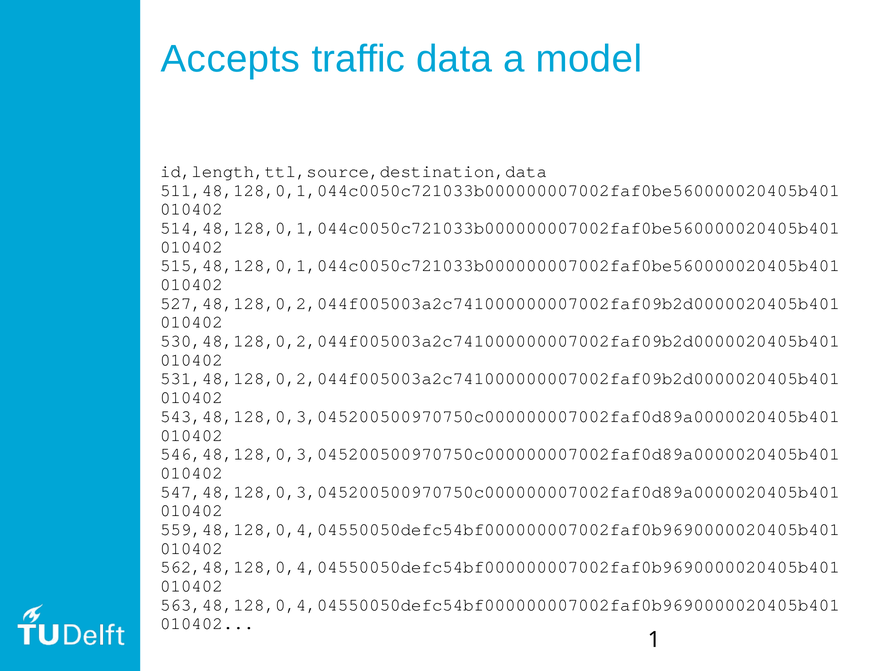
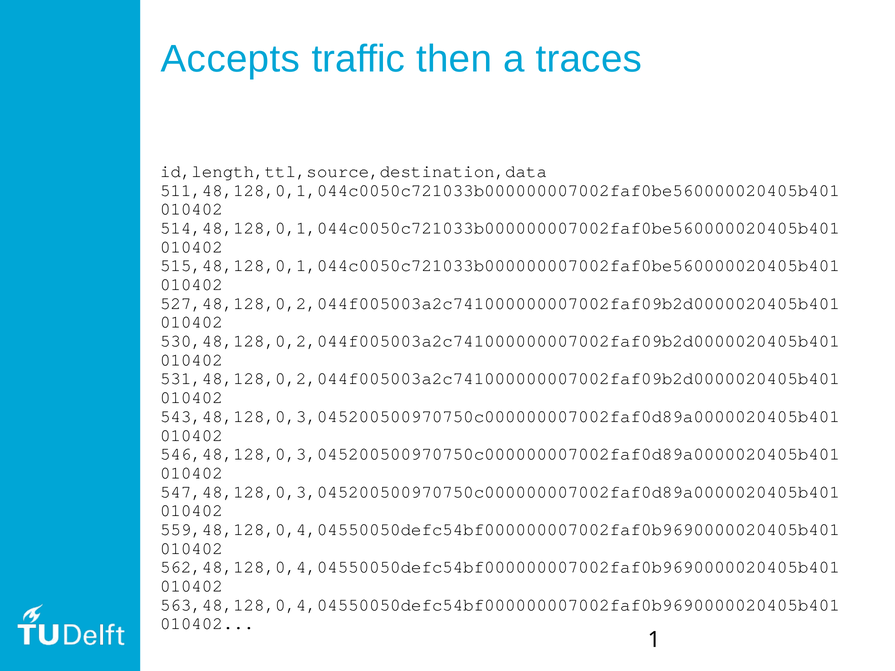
data: data -> then (454, 59)
model: model -> traces (589, 59)
